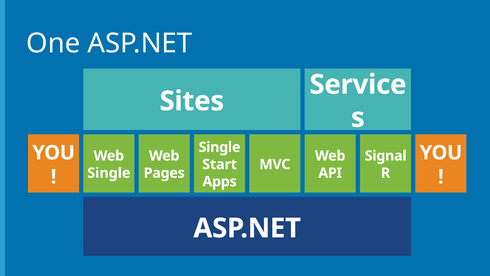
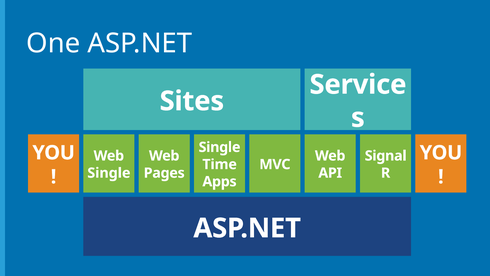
Start: Start -> Time (220, 164)
